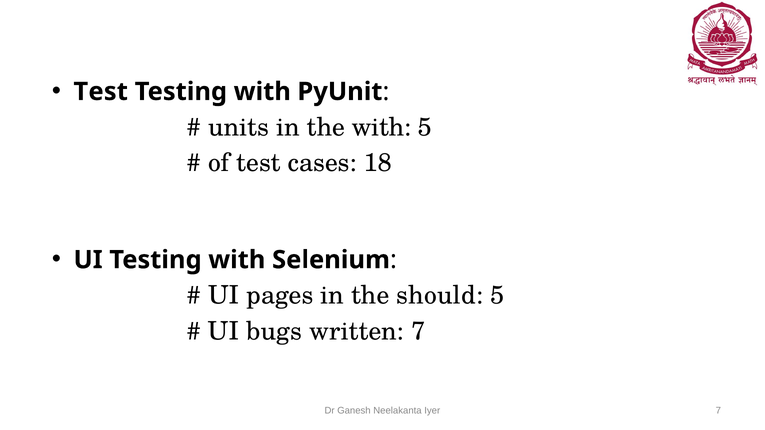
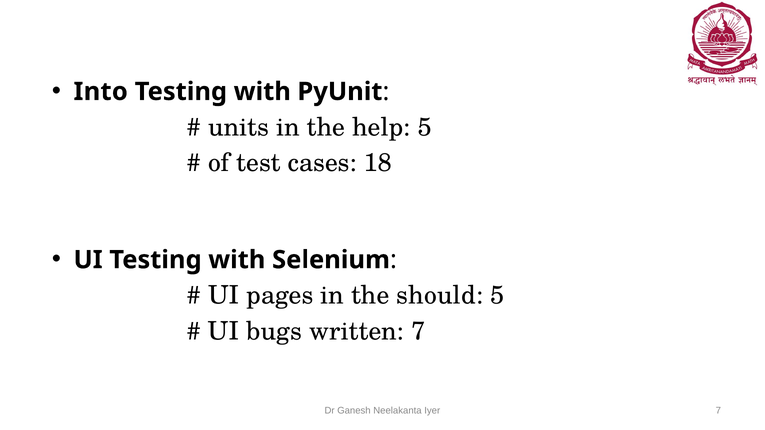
Test: Test -> Into (101, 92)
the with: with -> help (381, 127)
